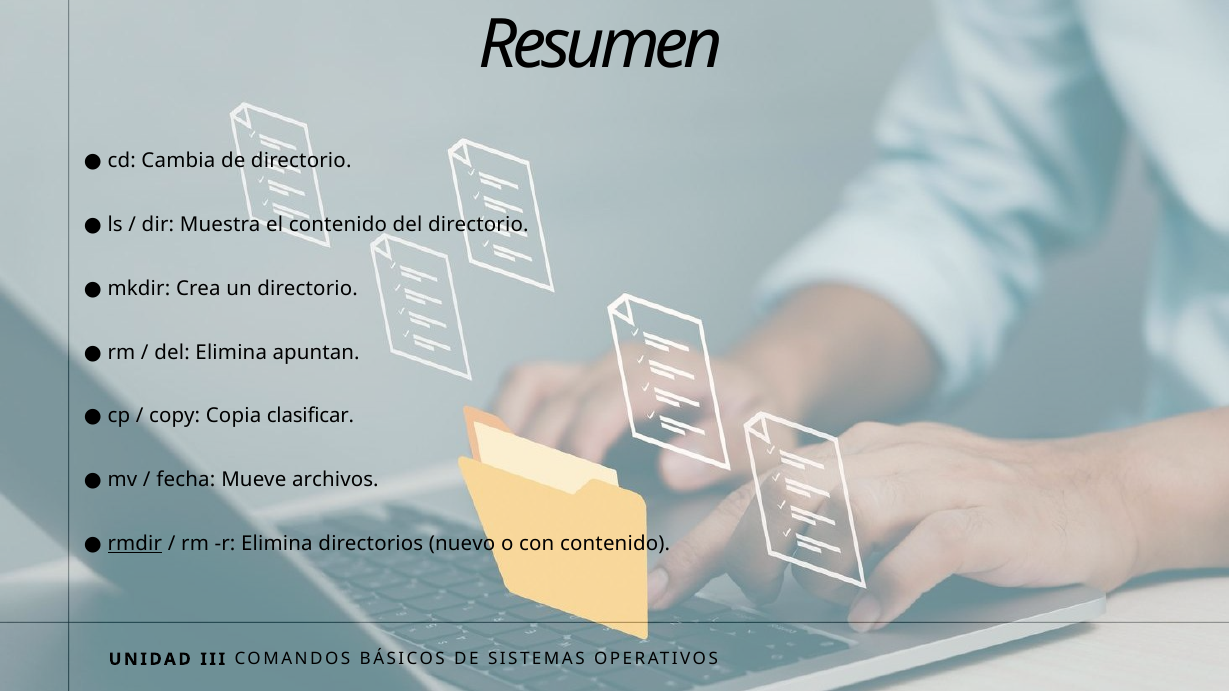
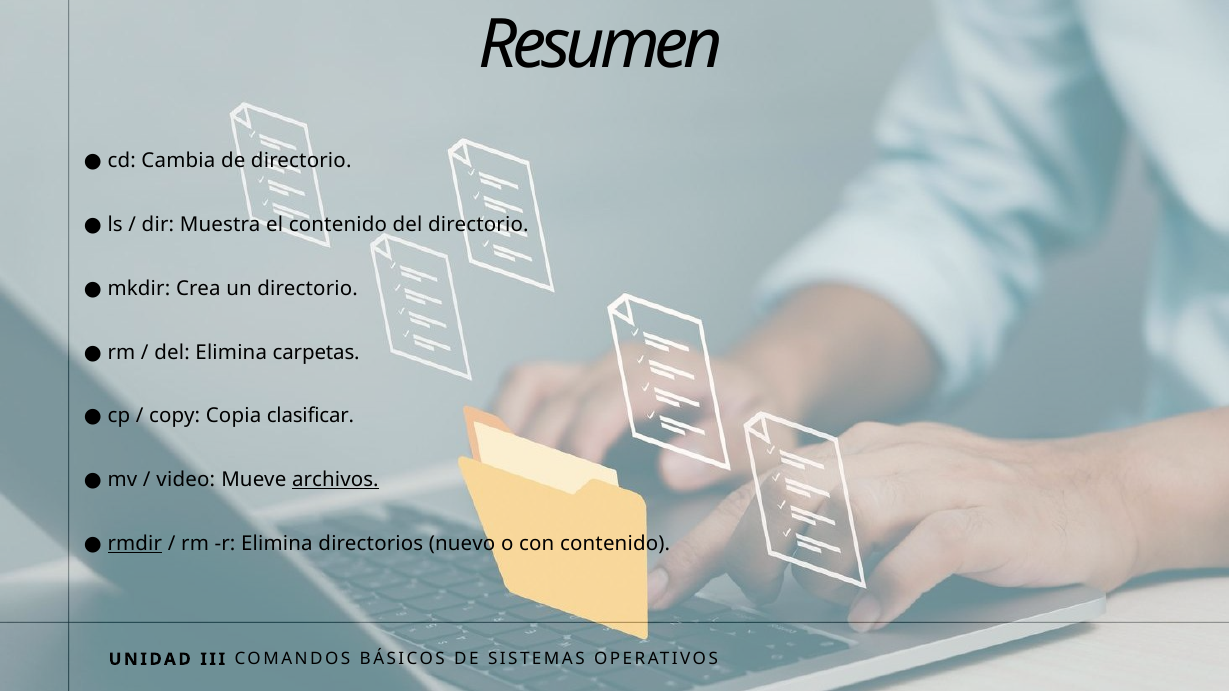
apuntan: apuntan -> carpetas (316, 352)
fecha: fecha -> video (186, 480)
archivos underline: none -> present (335, 480)
